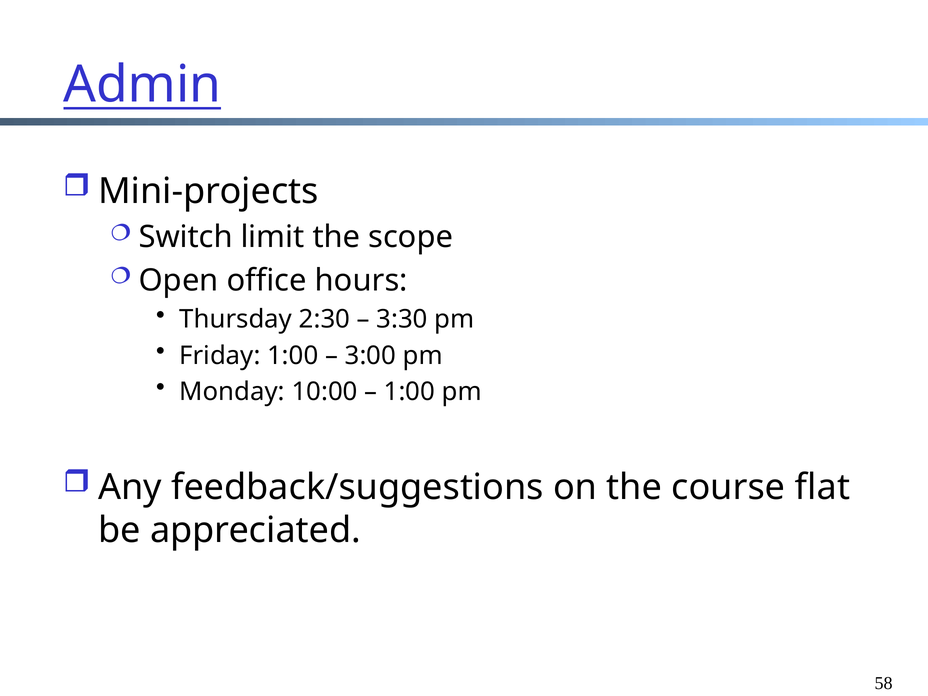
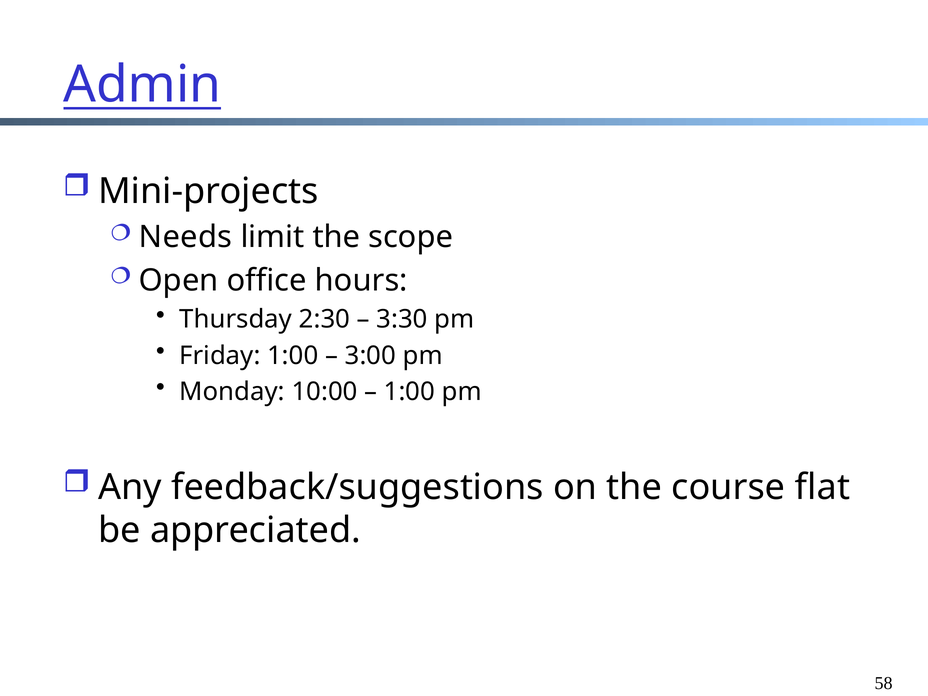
Switch: Switch -> Needs (186, 237)
